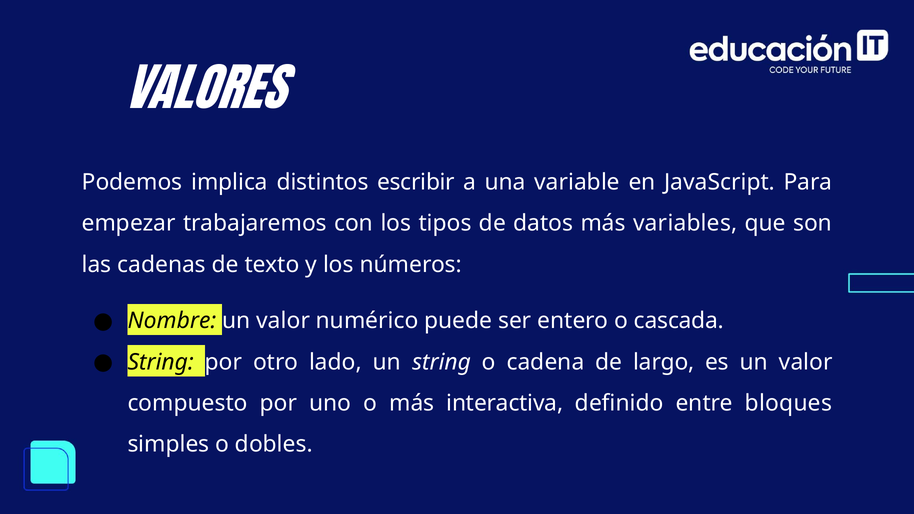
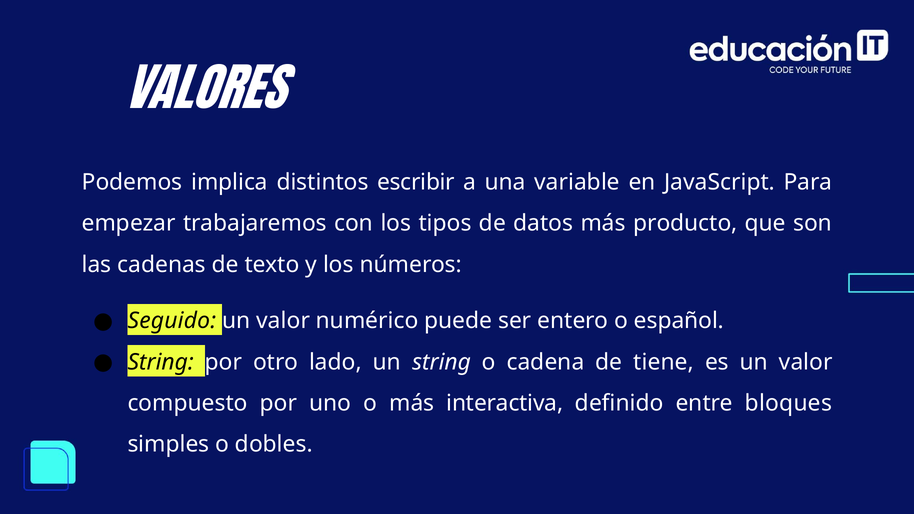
variables: variables -> producto (685, 224)
Nombre: Nombre -> Seguido (172, 321)
cascada: cascada -> español (679, 321)
largo: largo -> tiene (664, 362)
